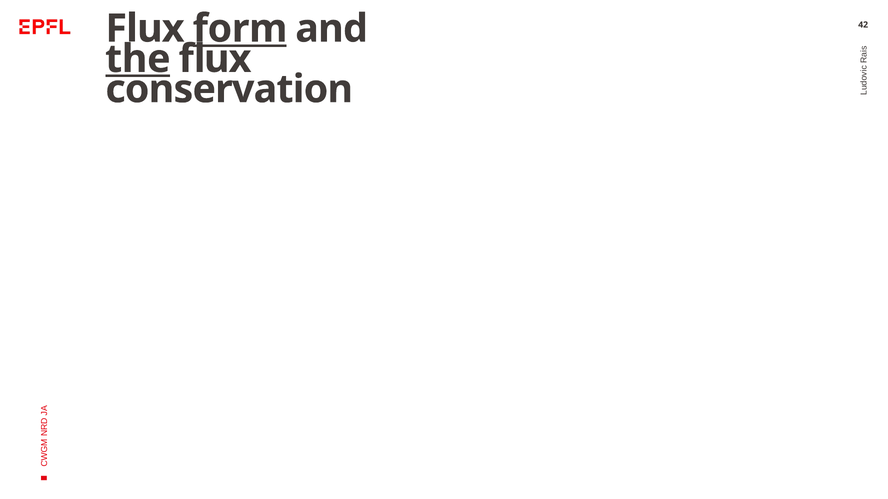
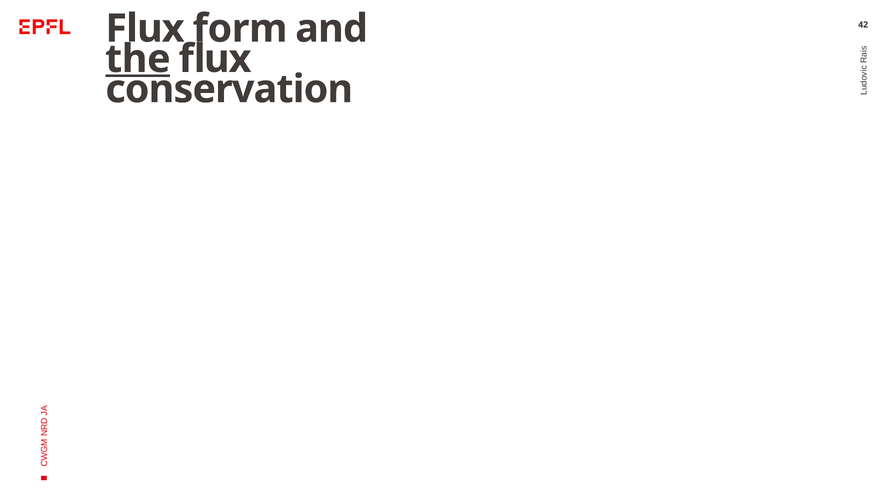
form underline: present -> none (240, 29)
